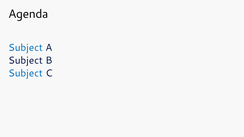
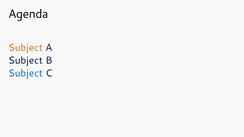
Subject colour: blue -> orange (26, 48)
